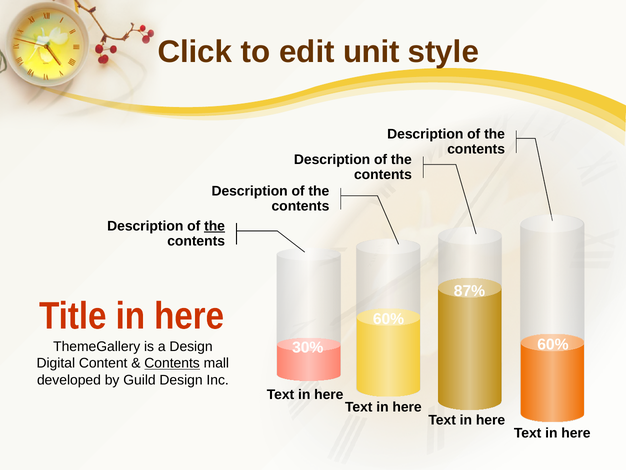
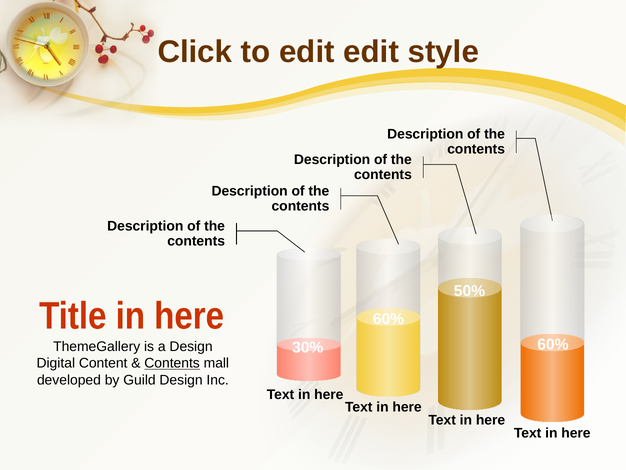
edit unit: unit -> edit (371, 52)
the underline: present -> none (215, 226)
87%: 87% -> 50% (470, 291)
